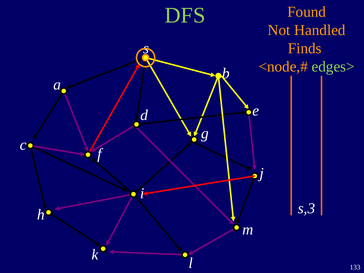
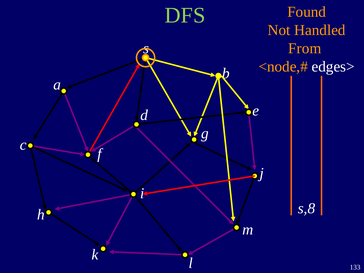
Finds: Finds -> From (305, 48)
edges> colour: light green -> white (333, 67)
s,3: s,3 -> s,8 (306, 208)
